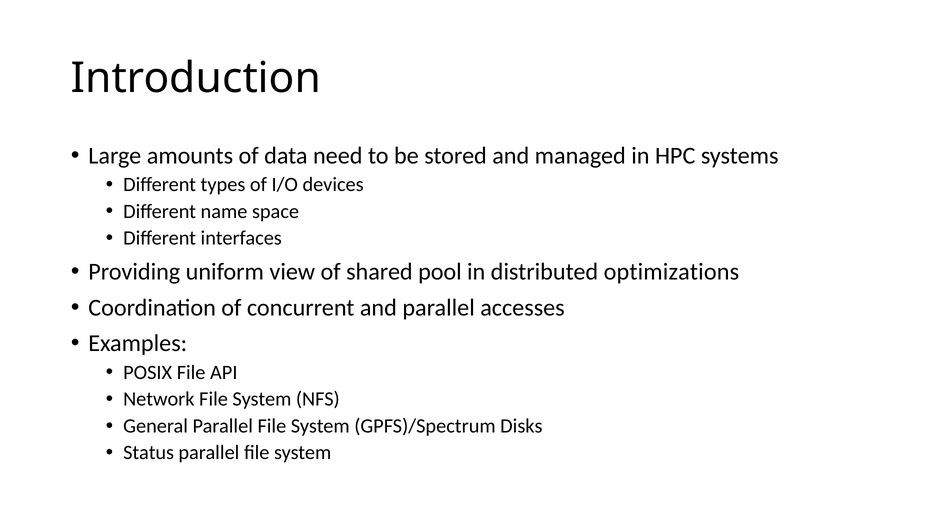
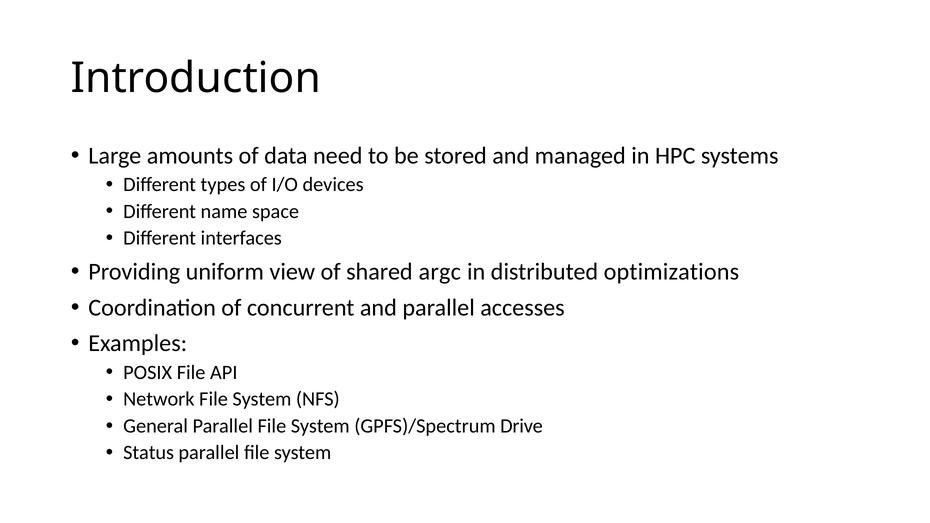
pool: pool -> argc (440, 272)
Disks: Disks -> Drive (521, 426)
